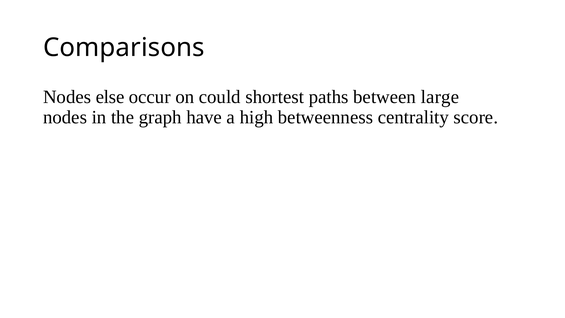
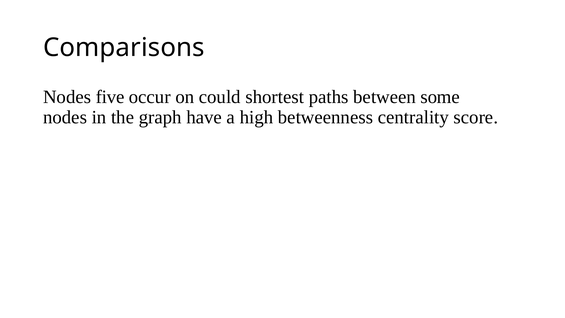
else: else -> five (110, 97)
large: large -> some (440, 97)
